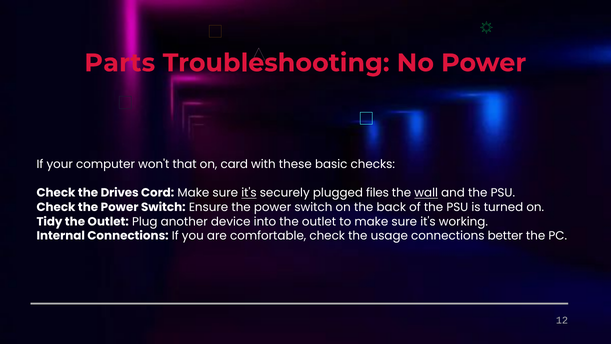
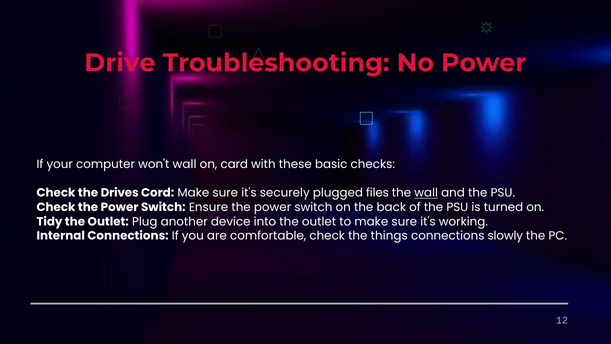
Parts: Parts -> Drive (120, 63)
won't that: that -> wall (185, 164)
it's underline: present -> none (249, 193)
usage: usage -> things (389, 236)
better: better -> slowly (505, 236)
